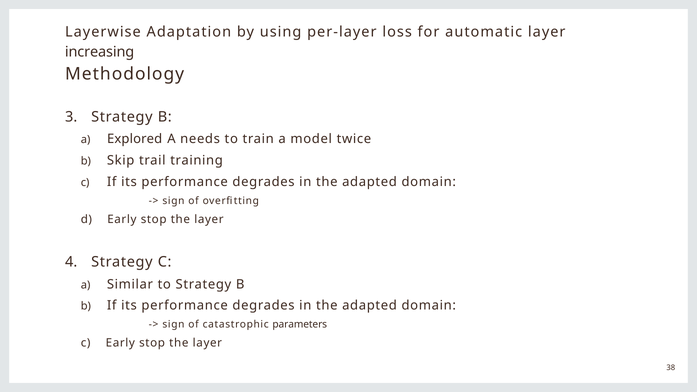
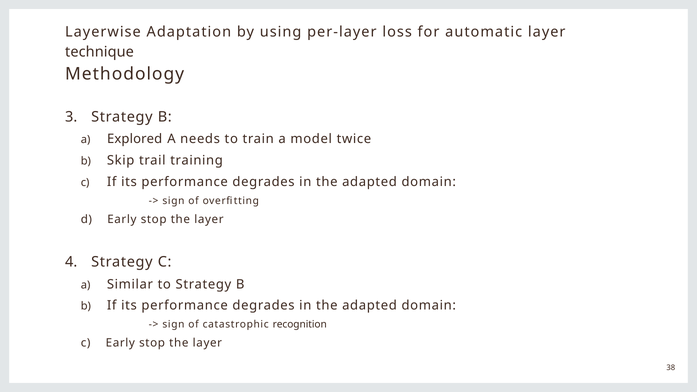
increasing: increasing -> technique (99, 52)
parameters: parameters -> recognition (300, 325)
